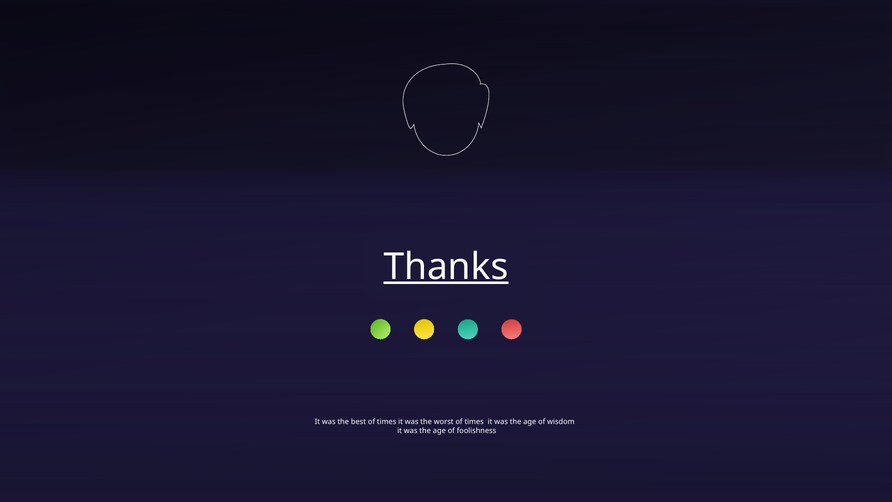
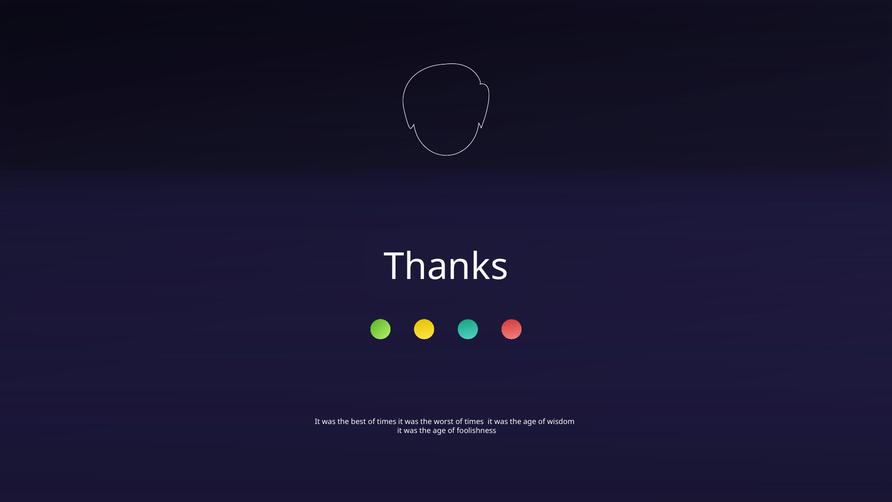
Thanks underline: present -> none (446, 267)
